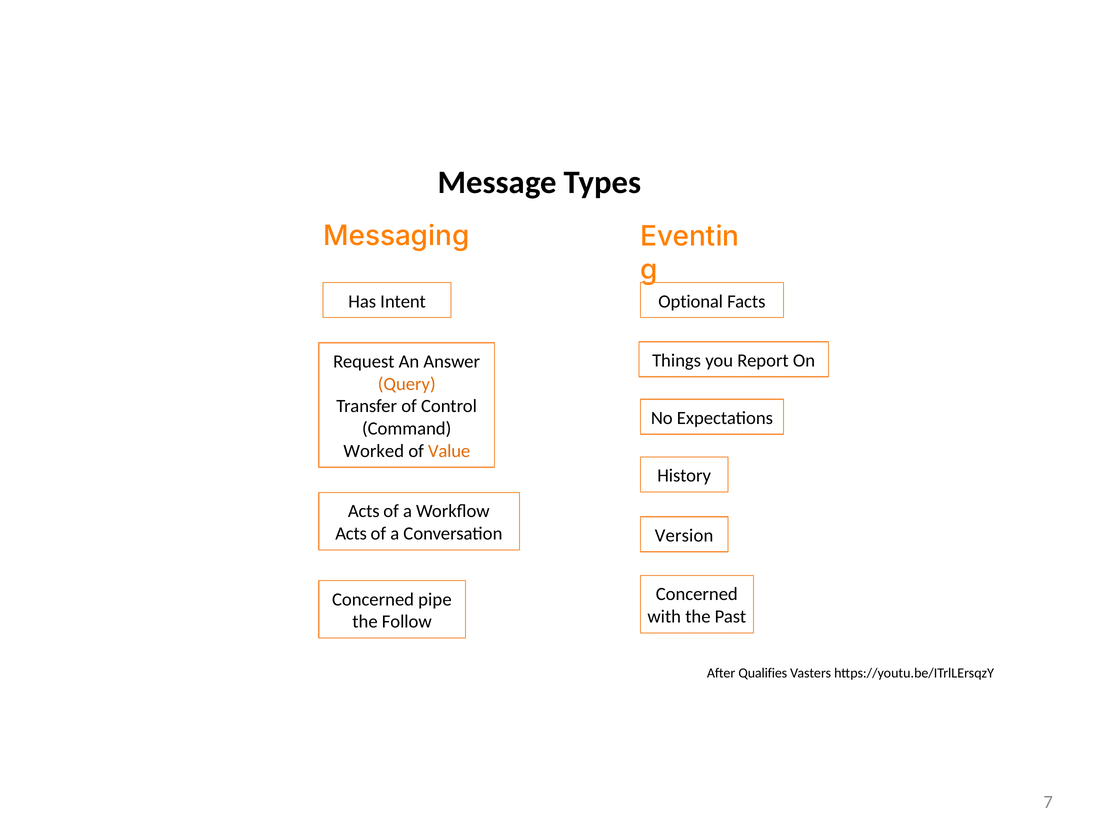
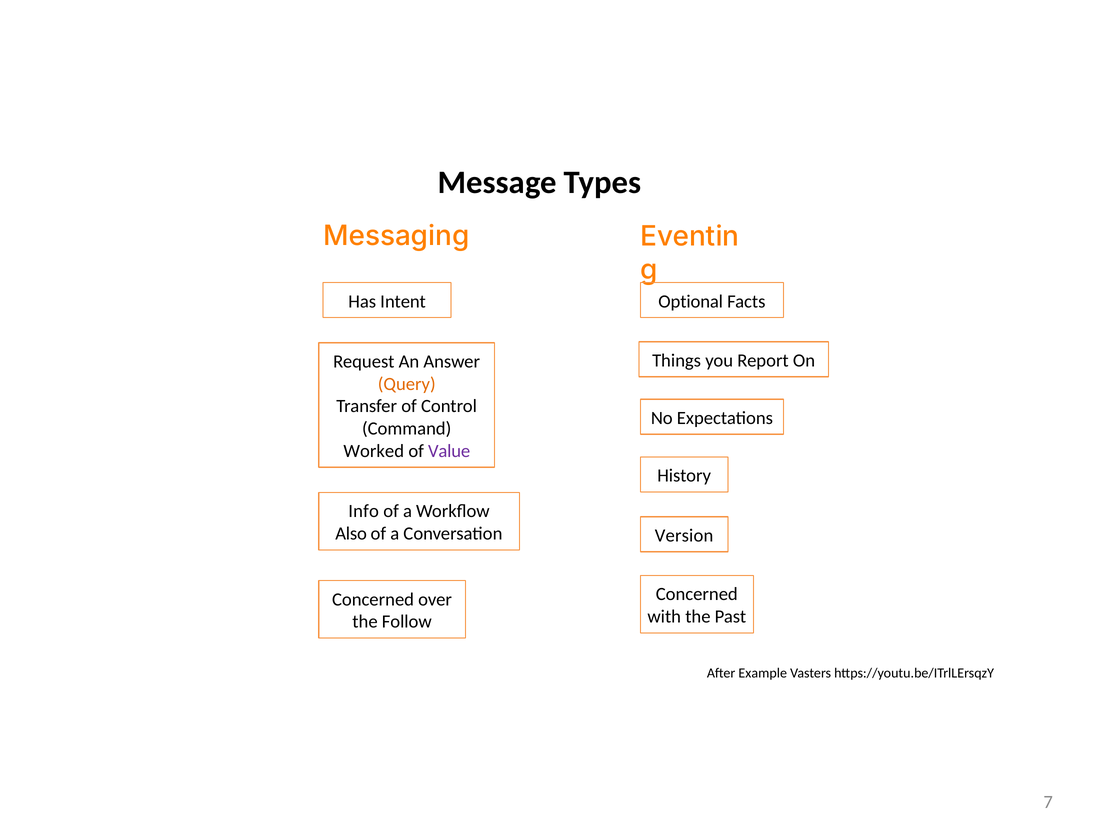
Value colour: orange -> purple (449, 451)
Acts: Acts -> Info (364, 511)
Acts: Acts -> Also (351, 534)
pipe: pipe -> over (435, 599)
Qualifies: Qualifies -> Example (763, 673)
